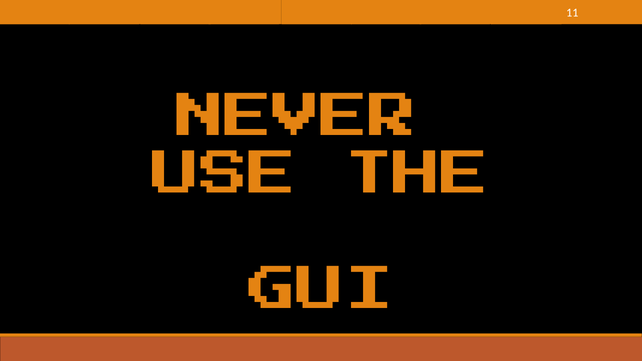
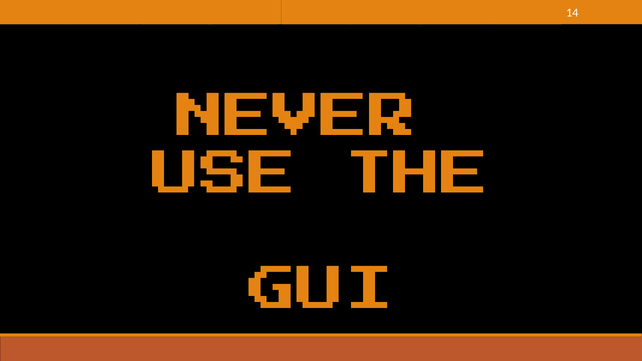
11: 11 -> 14 (572, 13)
